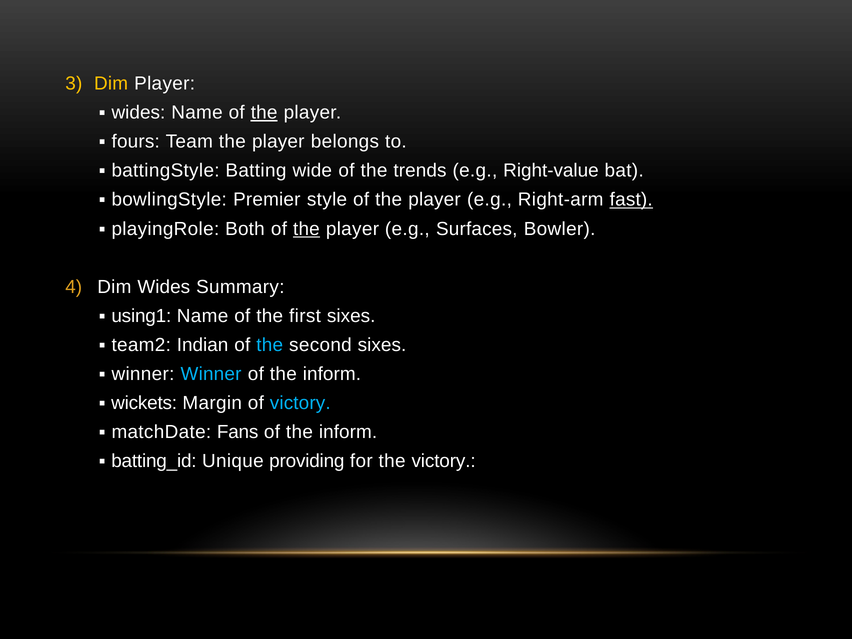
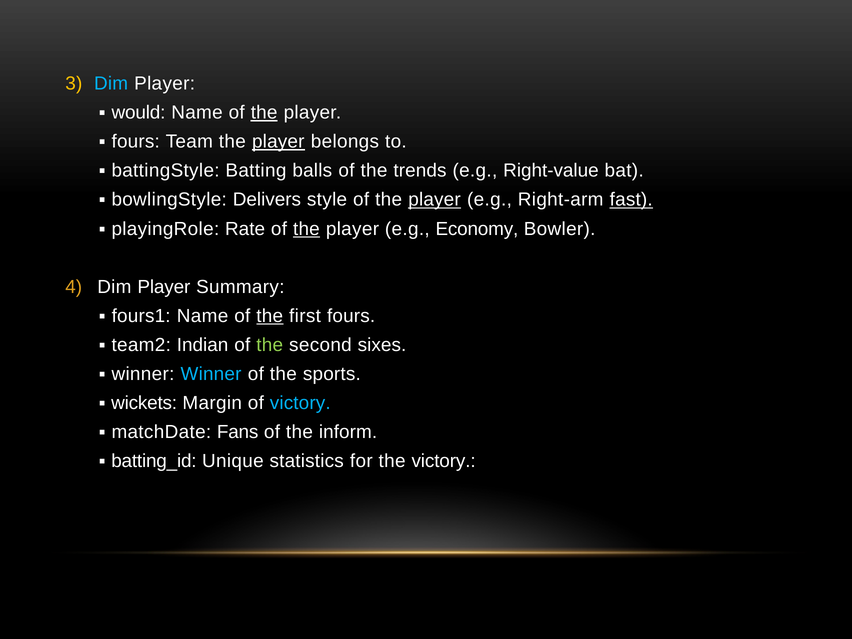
Dim colour: yellow -> light blue (111, 84)
wides: wides -> would (139, 113)
player underline: none -> present (278, 142)
wide: wide -> balls (312, 171)
Premier: Premier -> Delivers (267, 200)
player underline: none -> present (435, 200)
Both: Both -> Rate (245, 229)
Surfaces: Surfaces -> Economy (477, 229)
Wides: Wides -> Player (164, 287)
using1: using1 -> fours1 (141, 316)
the underline: none -> present (270, 316)
first sixes: sixes -> fours (351, 316)
the colour: light blue -> light green (270, 345)
inform: inform -> sports (332, 374)
providing: providing -> statistics (307, 461)
